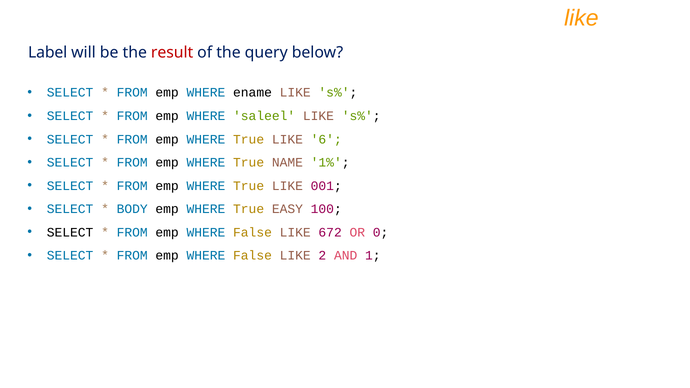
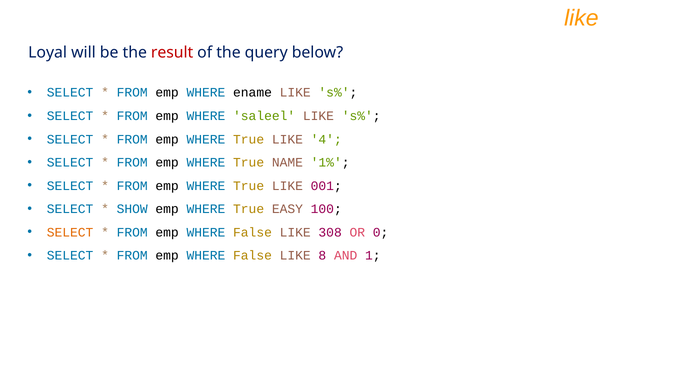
Label: Label -> Loyal (48, 52)
6: 6 -> 4 (326, 139)
BODY: BODY -> SHOW (132, 209)
SELECT colour: black -> orange (70, 232)
672: 672 -> 308 (330, 232)
2: 2 -> 8 (322, 256)
